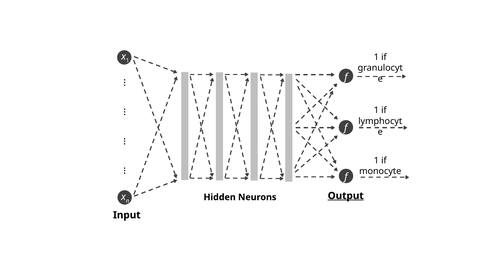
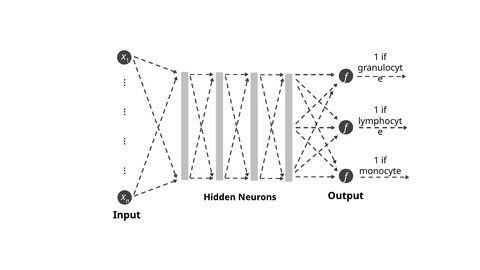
Output underline: present -> none (346, 196)
